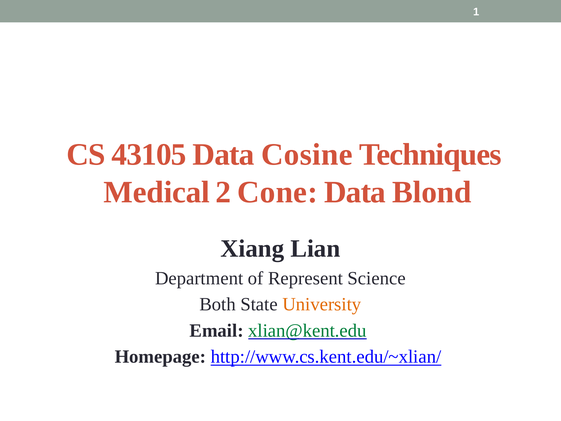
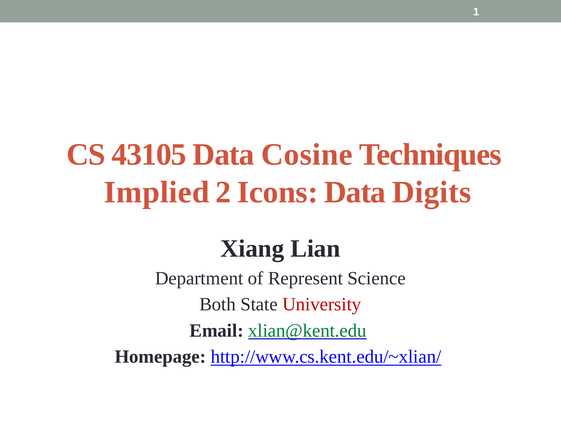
Medical: Medical -> Implied (157, 192)
Cone: Cone -> Icons (278, 192)
Blond: Blond -> Digits (432, 192)
University colour: orange -> red (322, 304)
